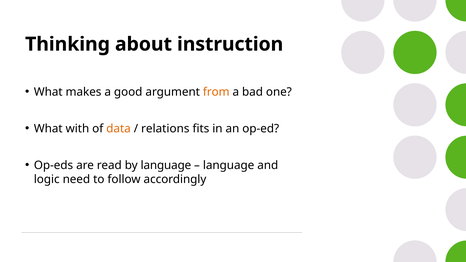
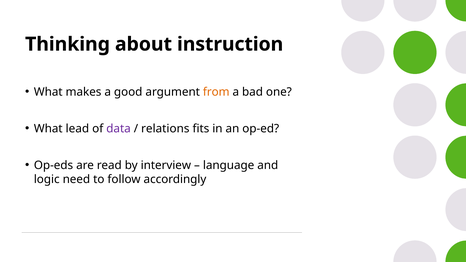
with: with -> lead (77, 129)
data colour: orange -> purple (119, 129)
by language: language -> interview (166, 166)
